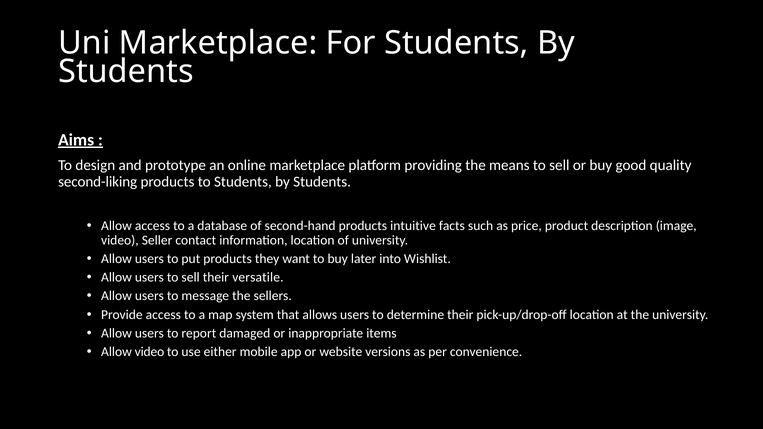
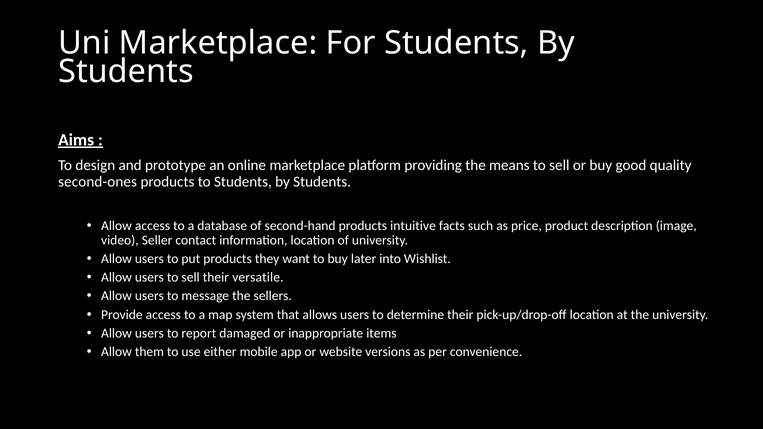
second-liking: second-liking -> second-ones (98, 182)
Allow video: video -> them (149, 352)
